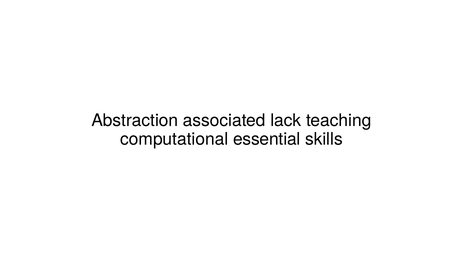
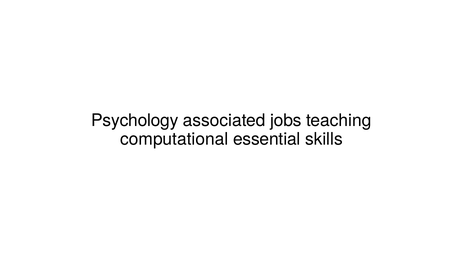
Abstraction: Abstraction -> Psychology (135, 121)
lack: lack -> jobs (286, 121)
